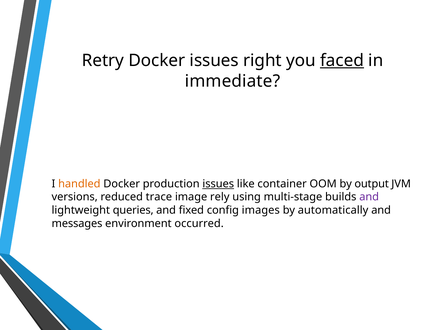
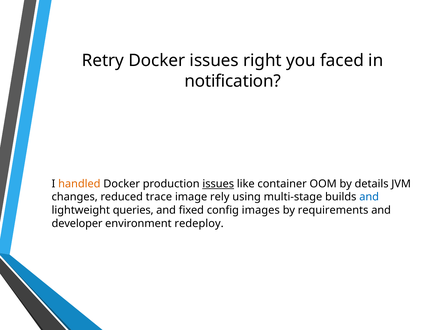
faced underline: present -> none (342, 61)
immediate: immediate -> notification (233, 81)
output: output -> details (372, 184)
versions: versions -> changes (75, 197)
and colour: purple -> blue (369, 197)
automatically: automatically -> requirements (333, 210)
messages: messages -> developer (77, 223)
occurred: occurred -> redeploy (199, 223)
